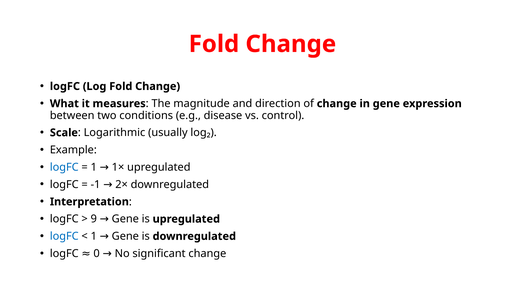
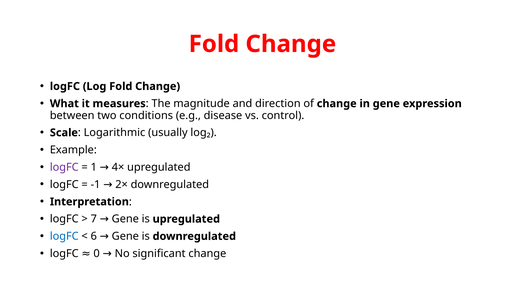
logFC colour: blue -> purple (64, 167)
1×: 1× -> 4× (118, 167)
9: 9 -> 7 (94, 219)
1: 1 -> 6 (94, 237)
